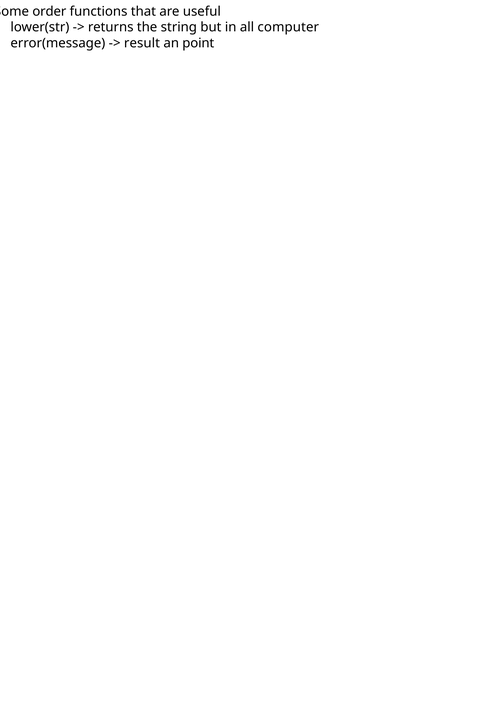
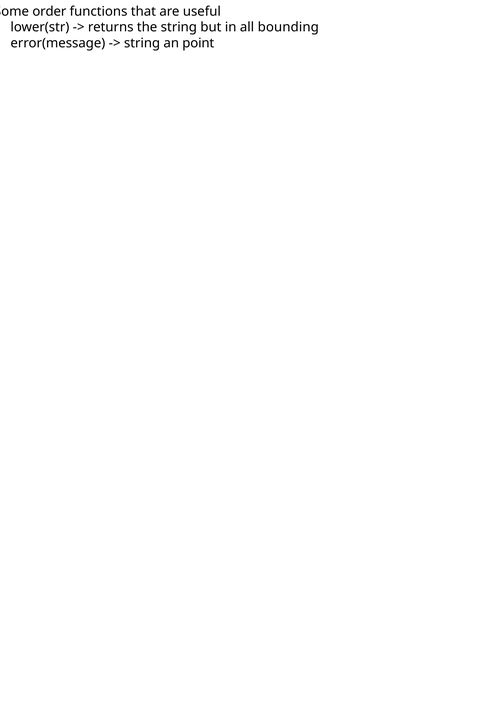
computer: computer -> bounding (288, 27)
result: result -> string (142, 43)
